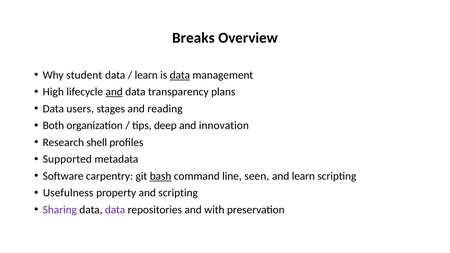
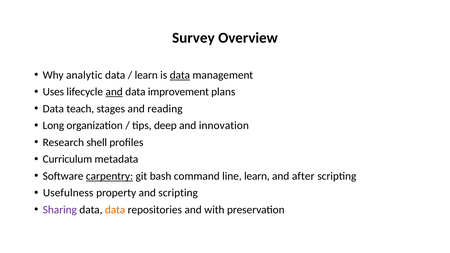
Breaks: Breaks -> Survey (193, 38)
student: student -> analytic (84, 75)
High: High -> Uses (53, 92)
transparency: transparency -> improvement (178, 92)
users: users -> teach (80, 109)
Both: Both -> Long (53, 126)
Supported: Supported -> Curriculum (67, 159)
carpentry underline: none -> present (109, 176)
bash underline: present -> none (161, 176)
line seen: seen -> learn (257, 176)
and learn: learn -> after (303, 176)
data colour: purple -> orange (115, 210)
